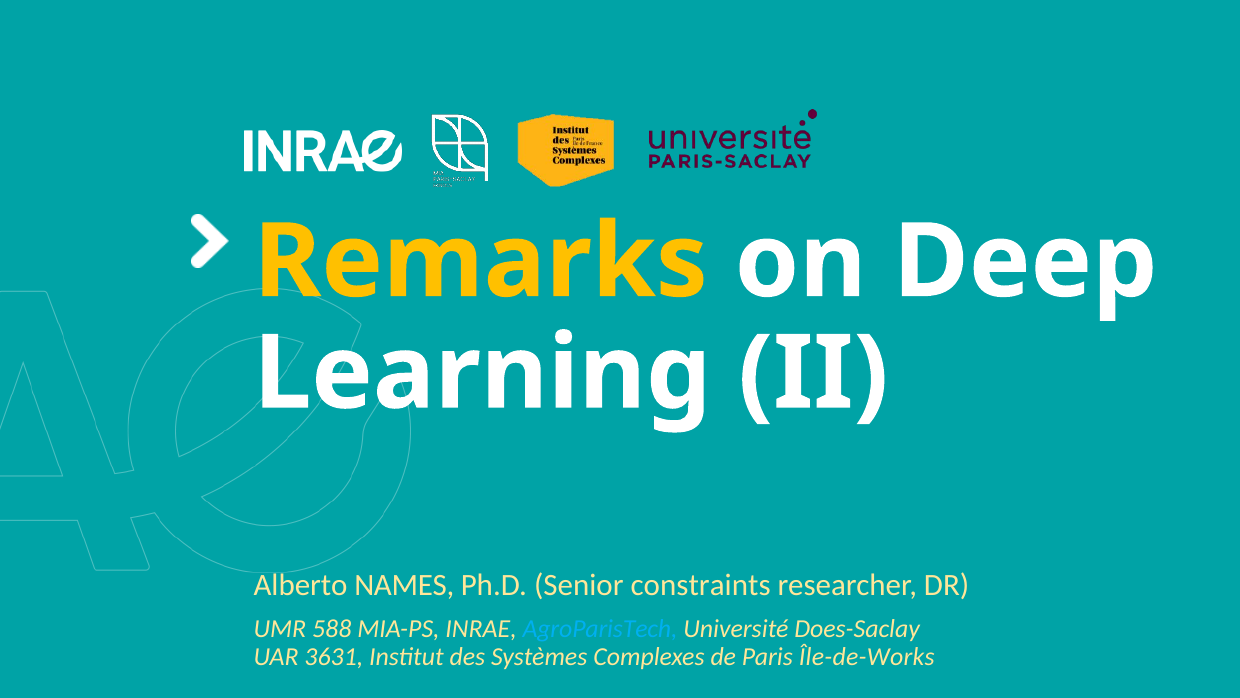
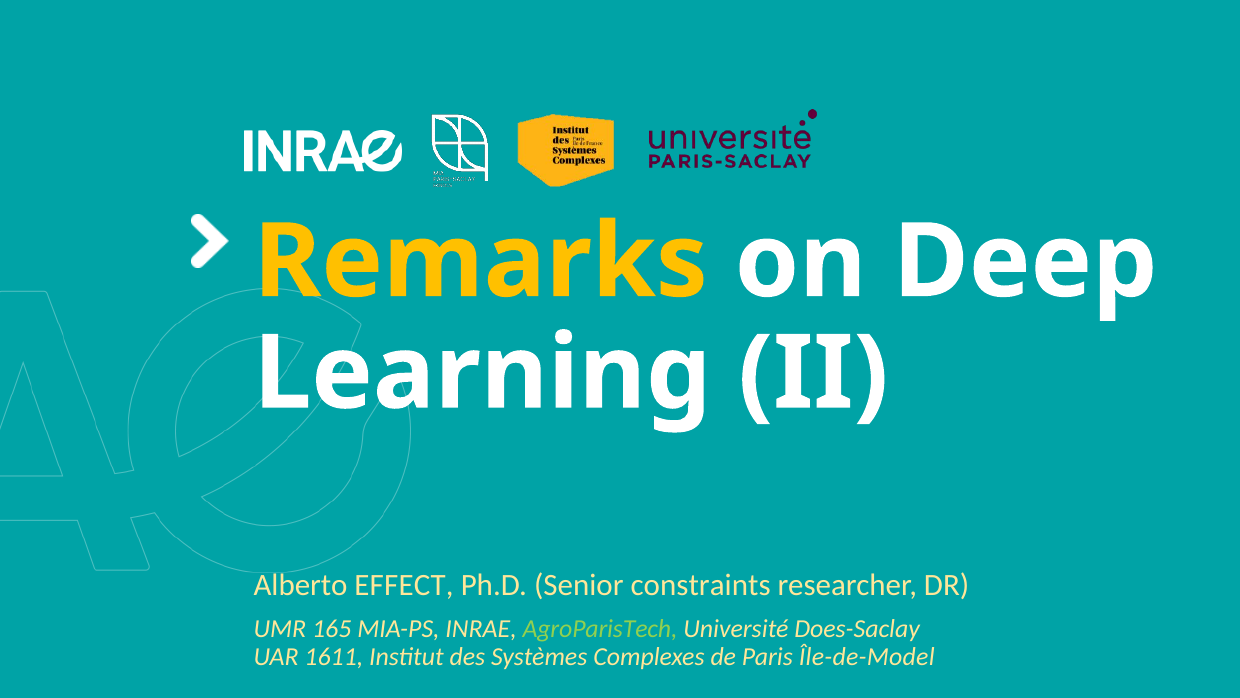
NAMES: NAMES -> EFFECT (404, 585)
588: 588 -> 165 (332, 629)
AgroParisTech colour: light blue -> light green (600, 629)
3631: 3631 -> 1611 (334, 657)
Île-de-Works: Île-de-Works -> Île-de-Model (867, 657)
